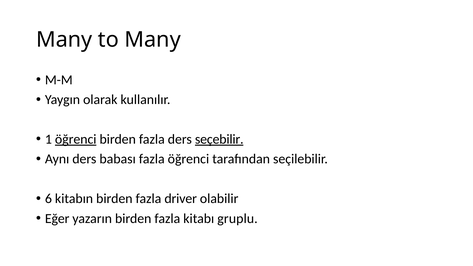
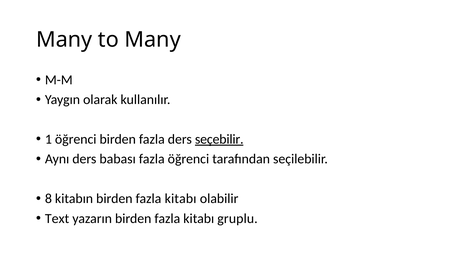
öğrenci underline: present -> none (76, 139)
6: 6 -> 8 (48, 199)
kitabın birden fazla driver: driver -> kitabı (181, 199)
Eğer: Eğer -> Text (57, 219)
